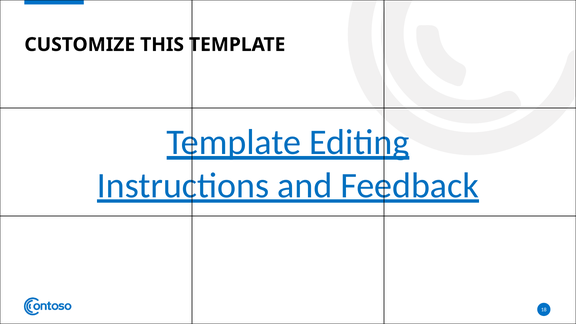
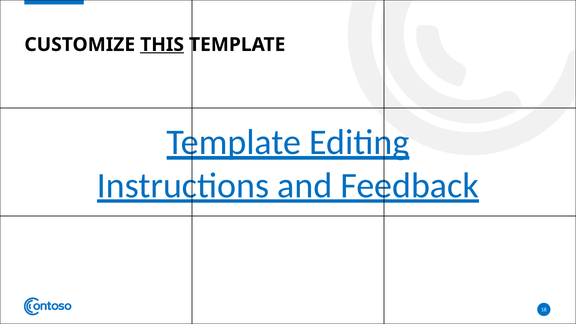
THIS underline: none -> present (162, 45)
